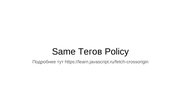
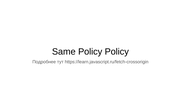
Same Тегов: Тегов -> Policy (90, 52)
